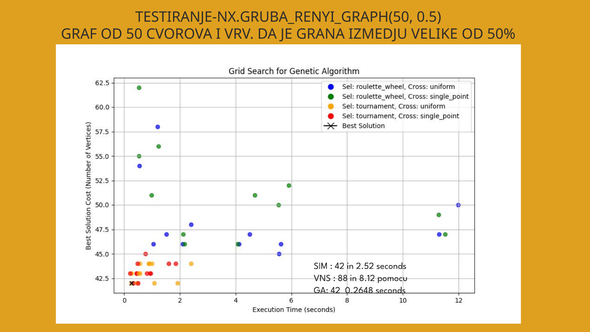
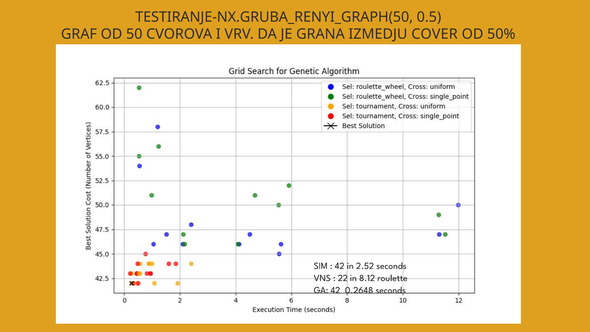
VELIKE: VELIKE -> COVER (435, 34)
88: 88 -> 22 (343, 278)
pomocu: pomocu -> roulette (392, 278)
